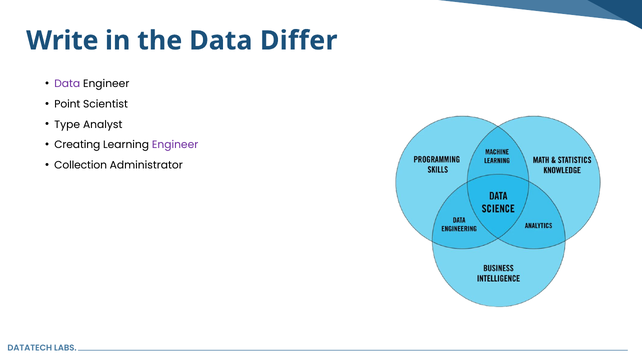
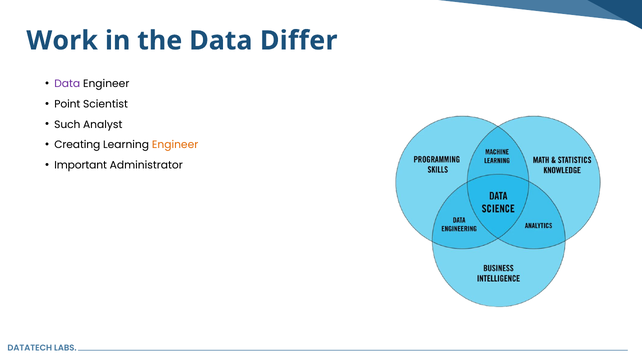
Write: Write -> Work (62, 41)
Type: Type -> Such (67, 125)
Engineer colour: purple -> orange (175, 145)
Collection: Collection -> Important (81, 165)
